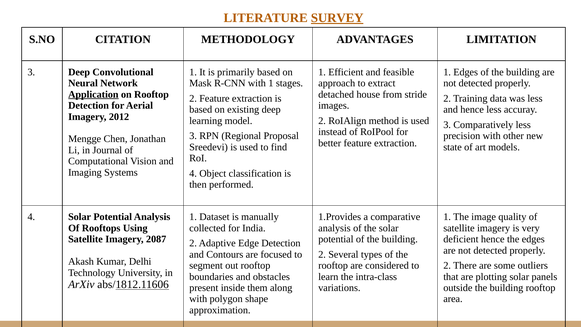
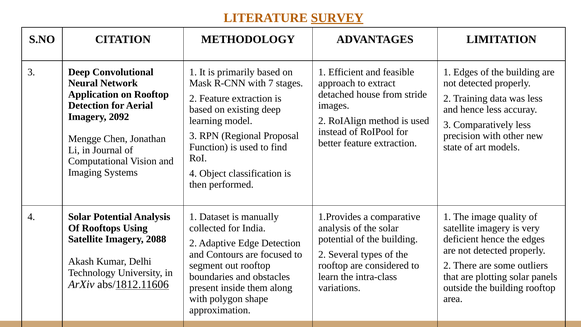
with 1: 1 -> 7 (271, 83)
Application underline: present -> none (93, 94)
2012: 2012 -> 2092 (119, 117)
Sreedevi: Sreedevi -> Function (209, 147)
2087: 2087 -> 2088 (156, 239)
